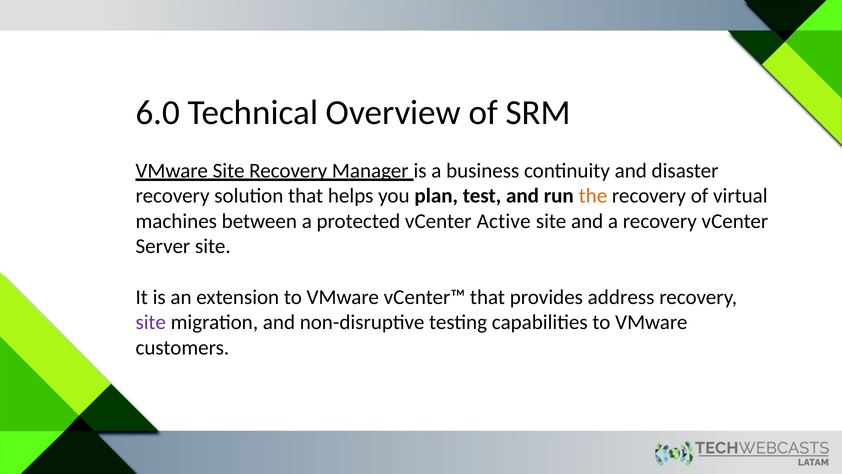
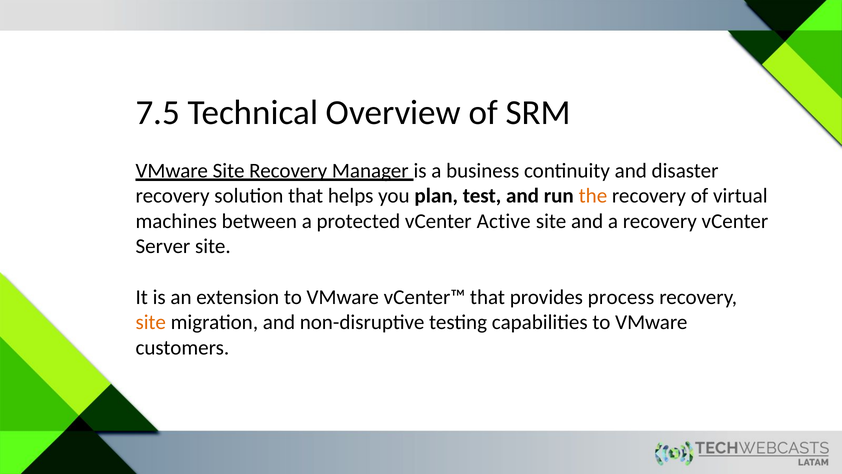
6.0: 6.0 -> 7.5 (158, 113)
address: address -> process (621, 297)
site colour: purple -> orange (151, 322)
